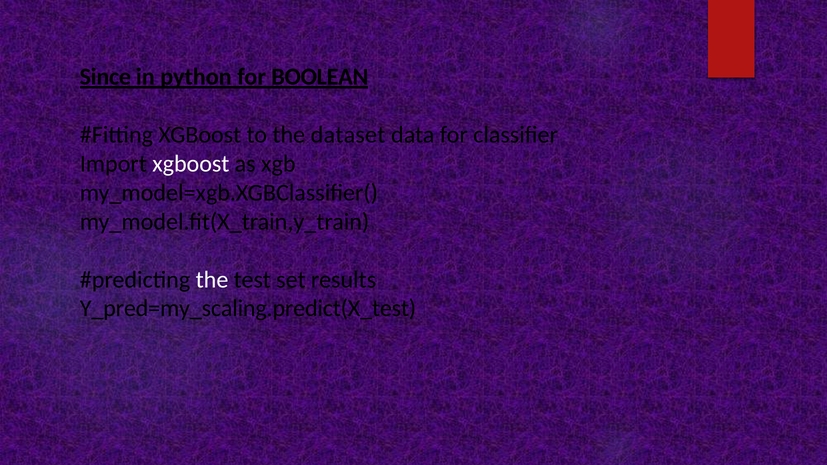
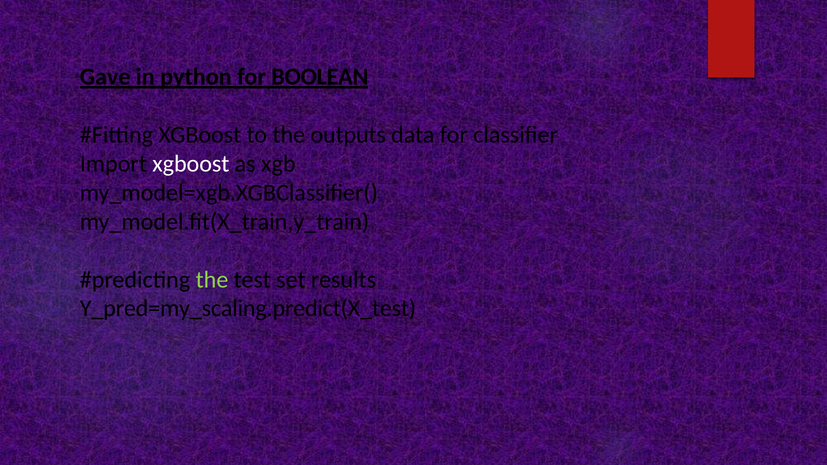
Since: Since -> Gave (105, 77)
dataset: dataset -> outputs (348, 135)
the colour: white -> light green (212, 280)
